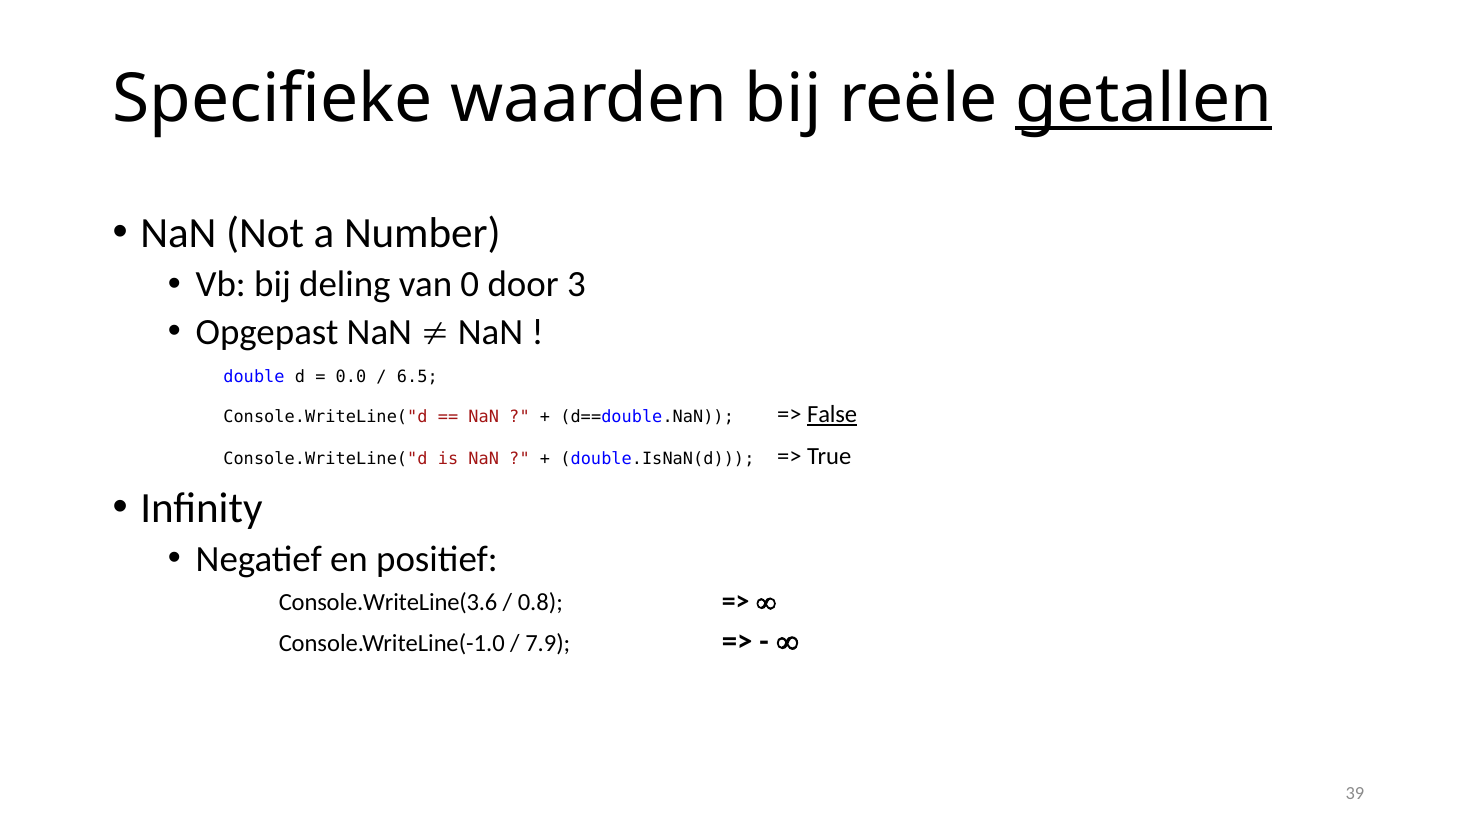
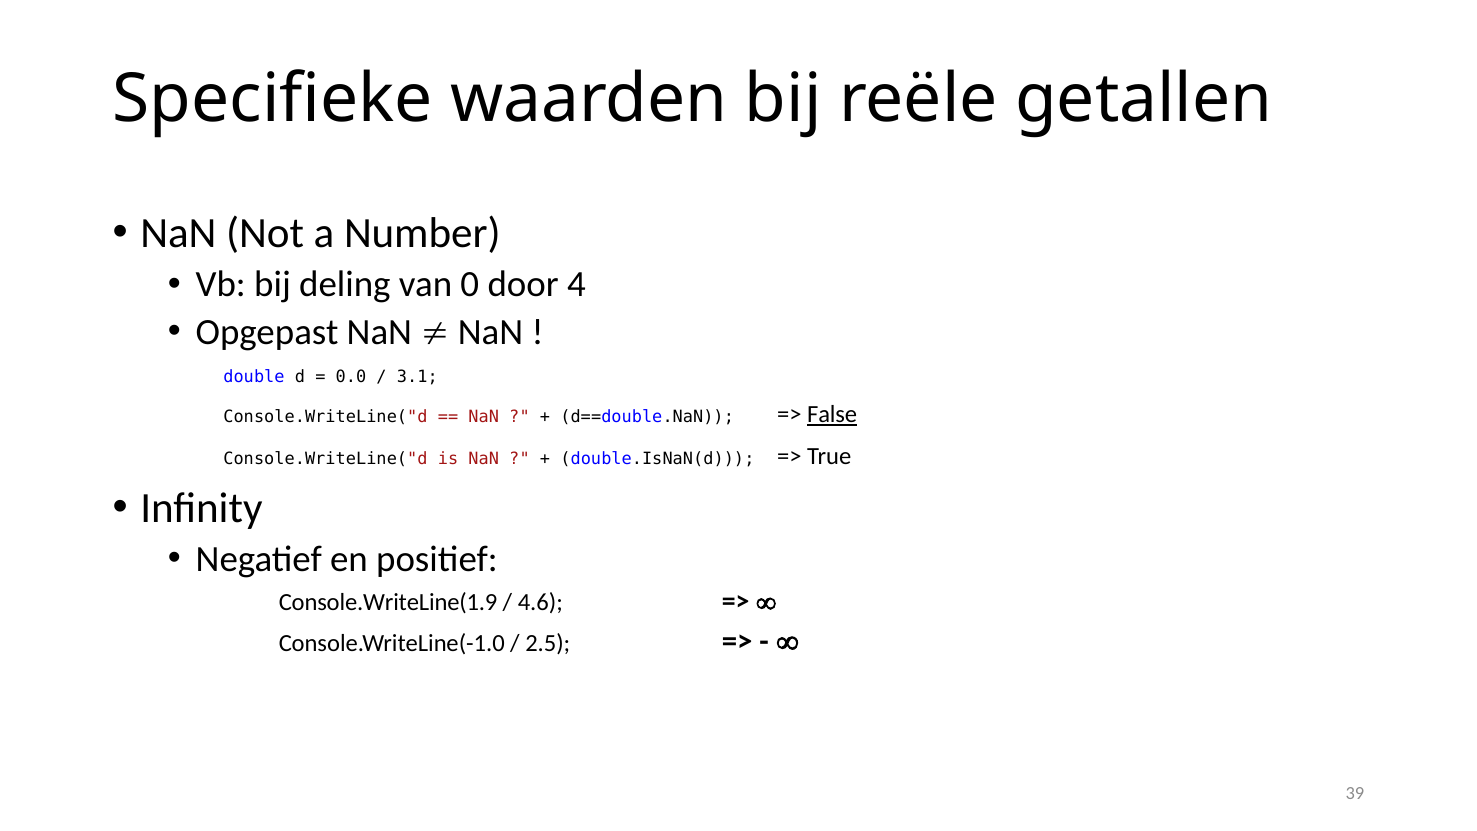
getallen underline: present -> none (1144, 99)
3: 3 -> 4 (576, 284)
6.5: 6.5 -> 3.1 (417, 376)
Console.WriteLine(3.6: Console.WriteLine(3.6 -> Console.WriteLine(1.9 (388, 602)
0.8: 0.8 -> 4.6 (540, 602)
7.9: 7.9 -> 2.5 (548, 643)
